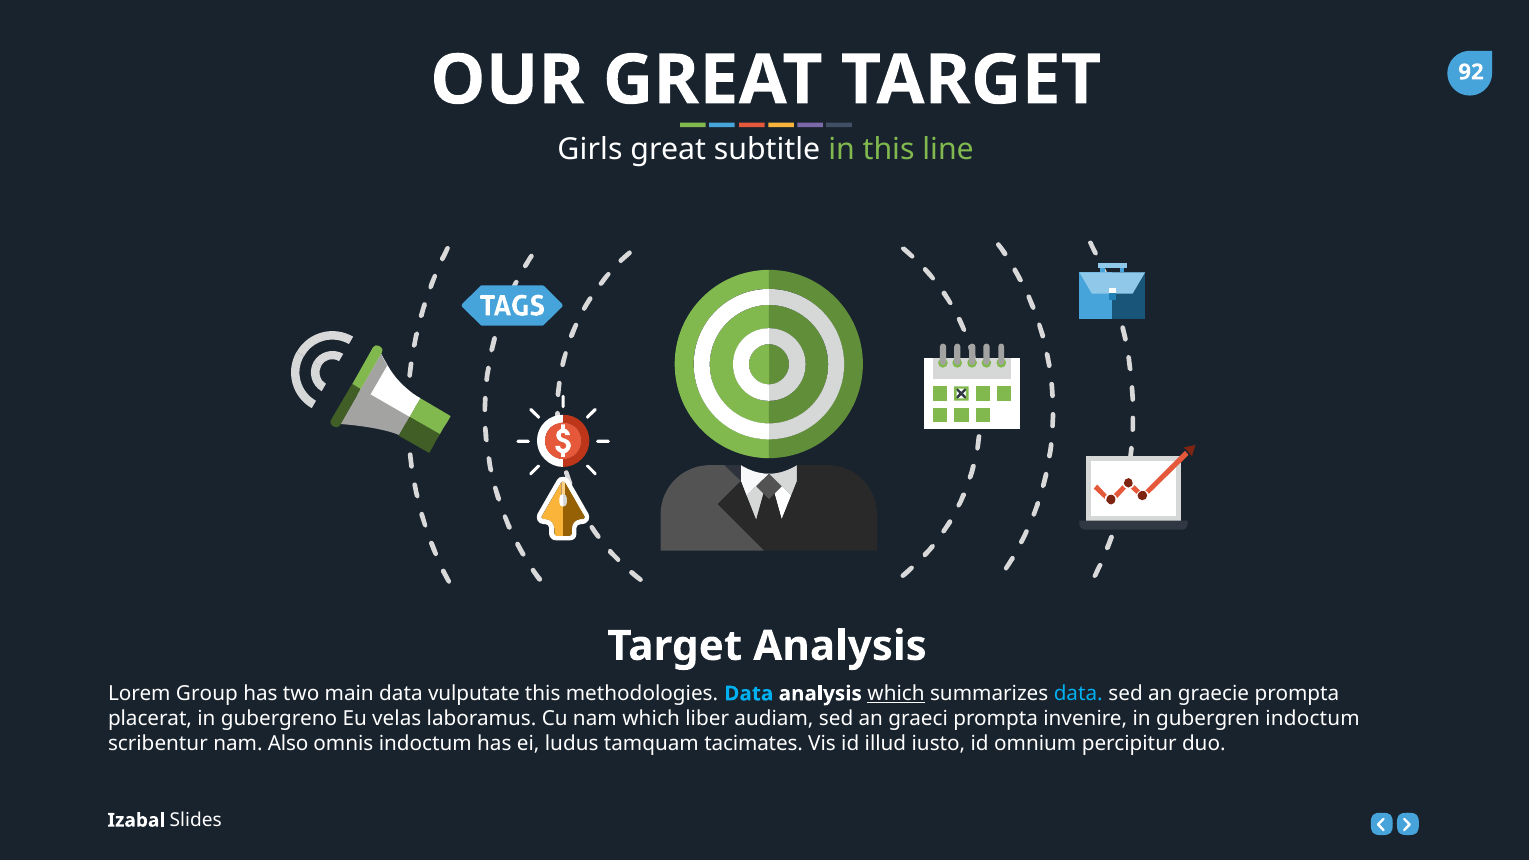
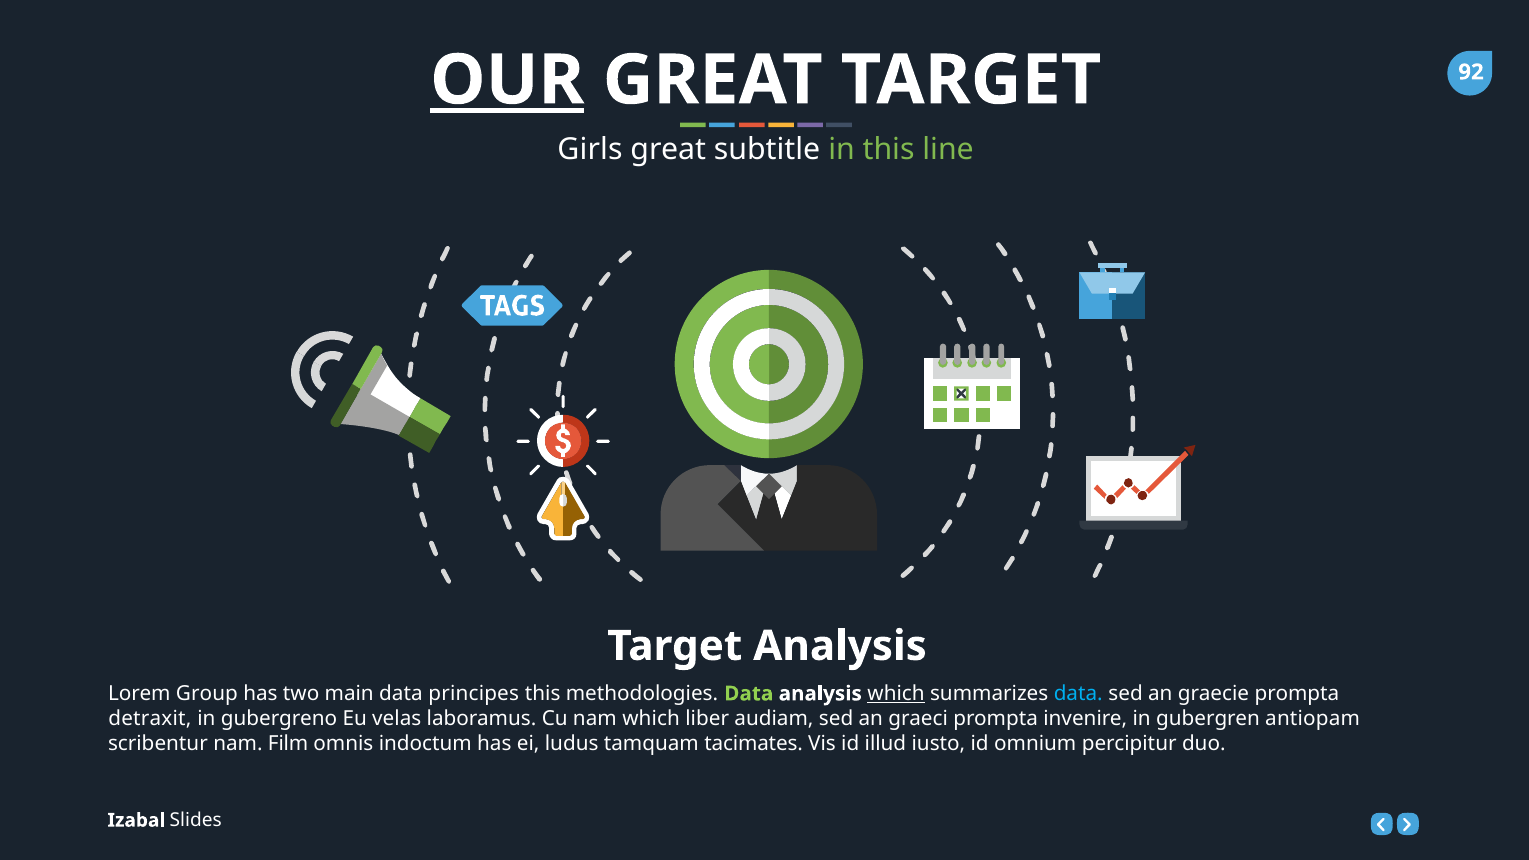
OUR underline: none -> present (507, 80)
vulputate: vulputate -> principes (474, 694)
Data colour: light blue -> light green (749, 694)
placerat: placerat -> detraxit (150, 719)
gubergren indoctum: indoctum -> antiopam (1313, 719)
Also: Also -> Film (288, 744)
